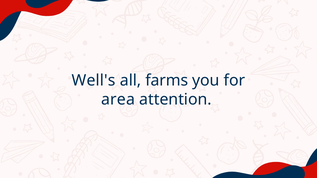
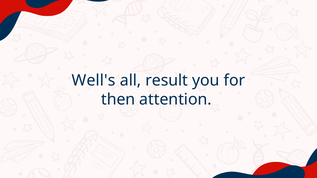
farms: farms -> result (167, 81)
area: area -> then (118, 100)
